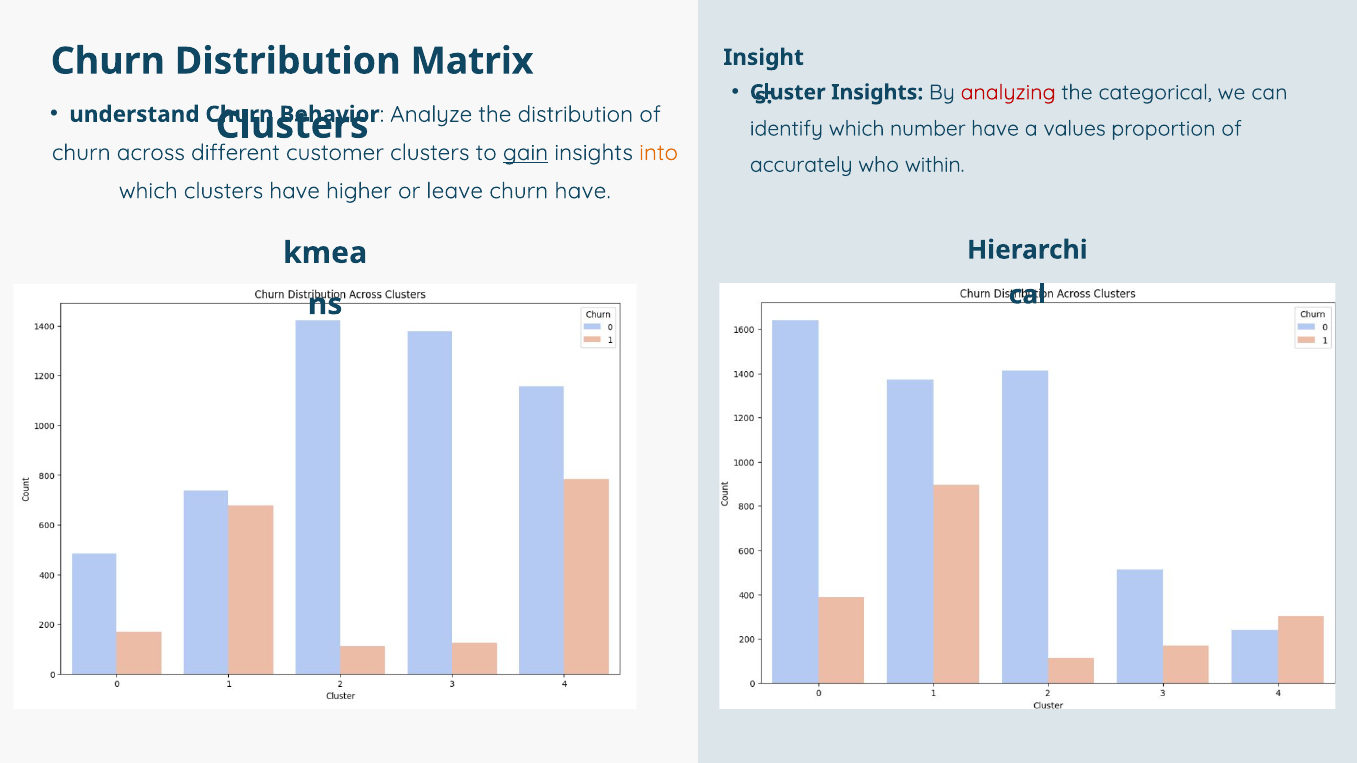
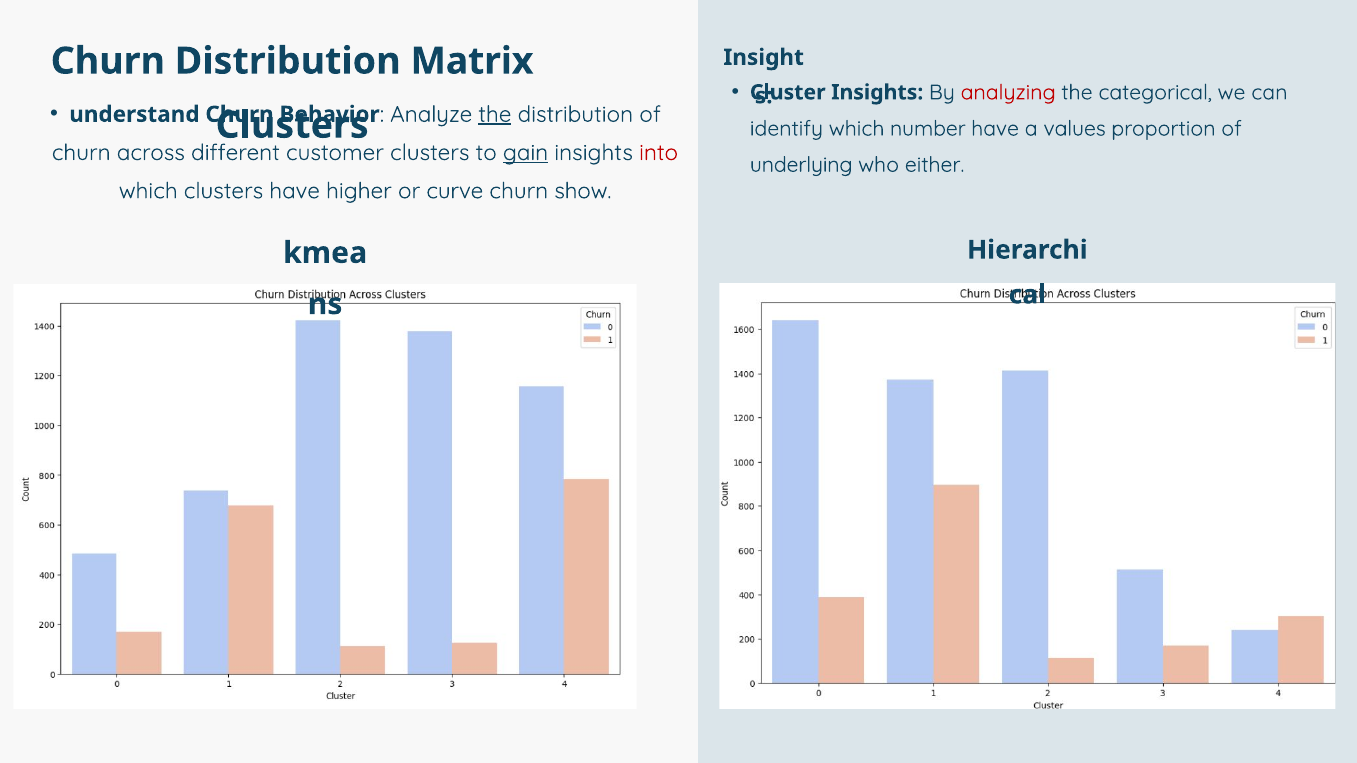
the underline: none -> present (495, 114)
into colour: orange -> red (659, 153)
accurately: accurately -> underlying (801, 165)
within: within -> either (935, 165)
leave: leave -> curve (455, 191)
churn have: have -> show (583, 191)
